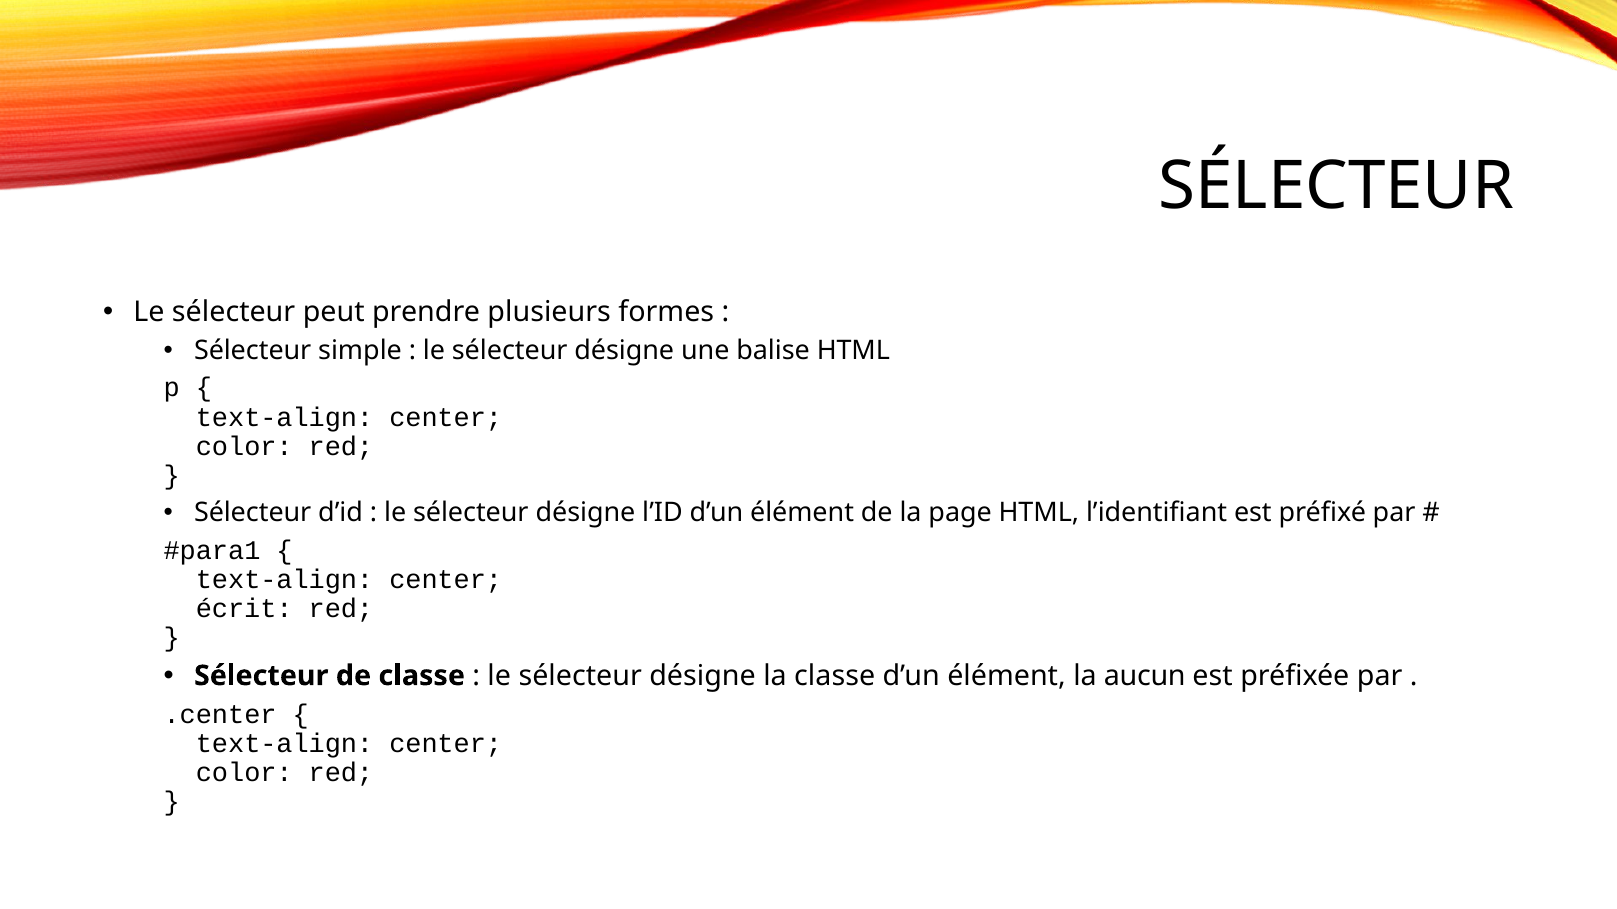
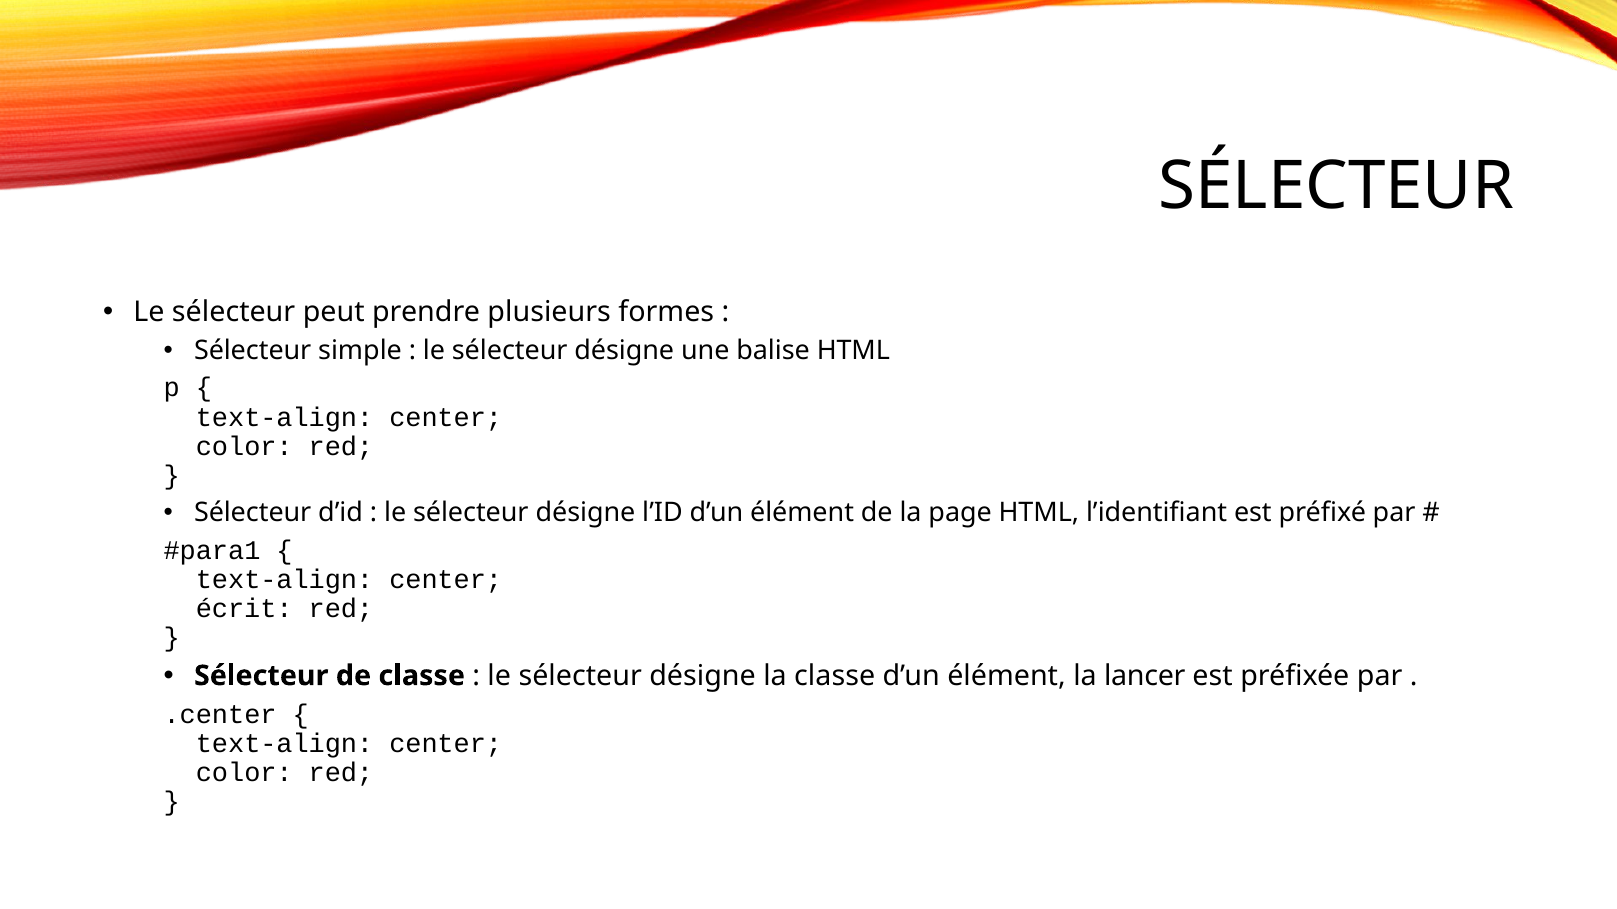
aucun: aucun -> lancer (1145, 676)
